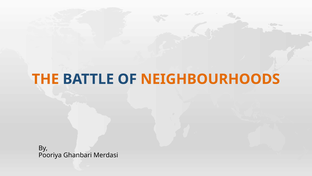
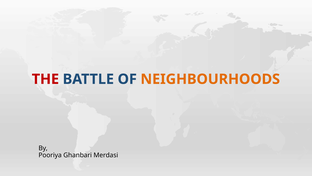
THE colour: orange -> red (45, 79)
